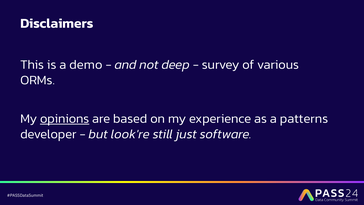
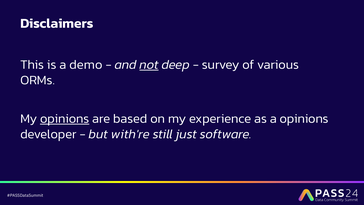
not underline: none -> present (149, 64)
a patterns: patterns -> opinions (304, 118)
look're: look're -> with're (130, 134)
